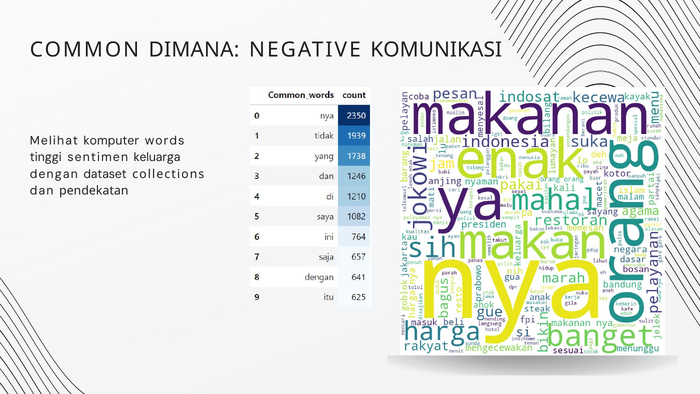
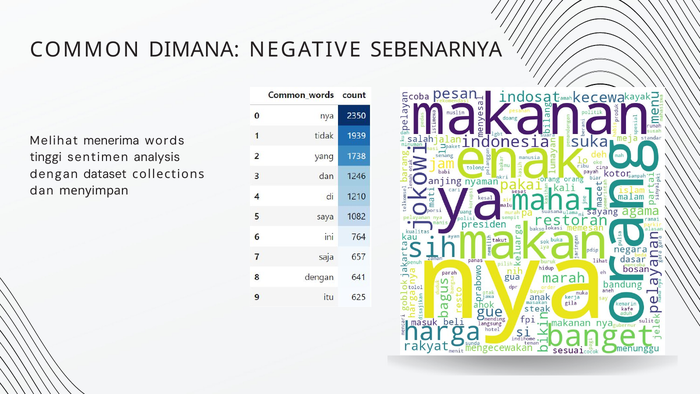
KOMUNIKASI: KOMUNIKASI -> SEBENARNYA (436, 50)
komputer: komputer -> menerima (111, 140)
keluarga: keluarga -> analysis (157, 157)
pendekatan: pendekatan -> menyimpan (94, 191)
